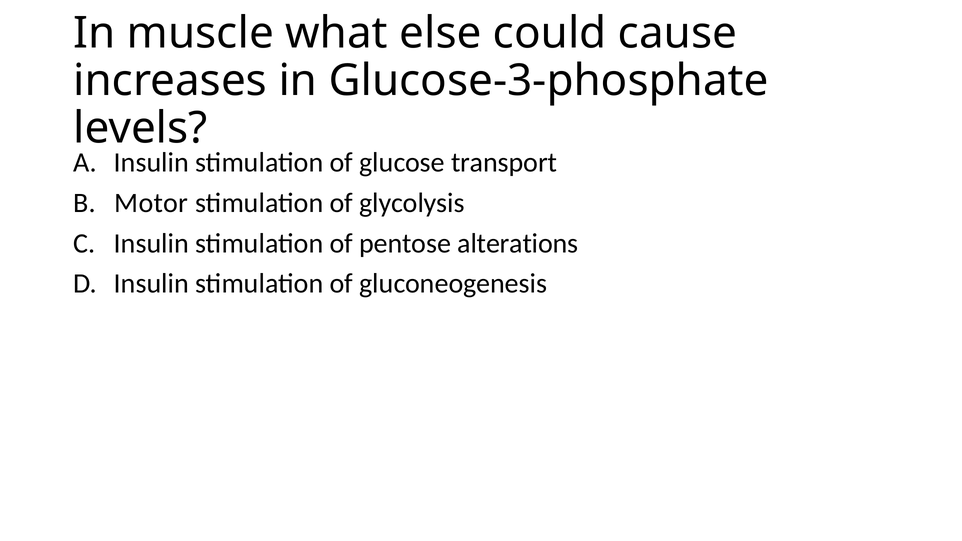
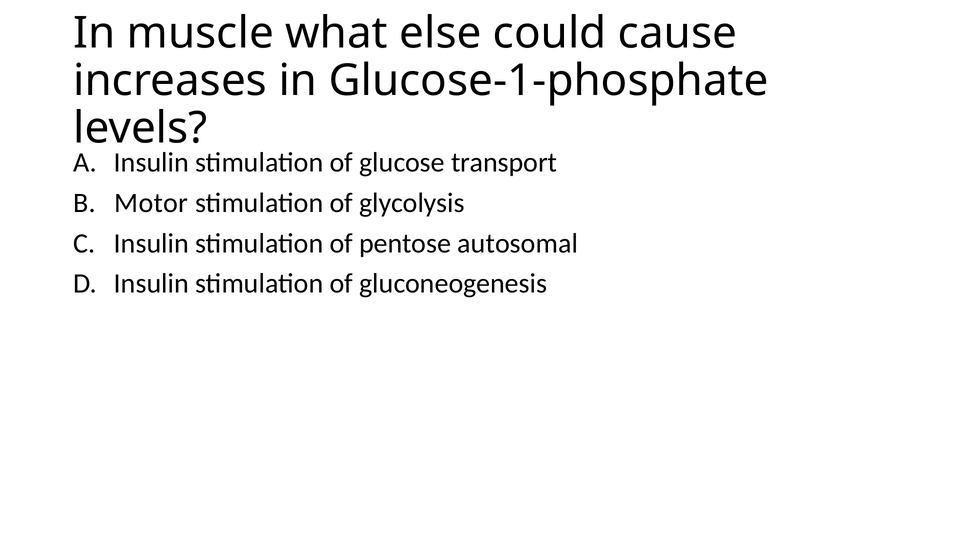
Glucose-3-phosphate: Glucose-3-phosphate -> Glucose-1-phosphate (549, 81)
alterations: alterations -> autosomal (518, 243)
